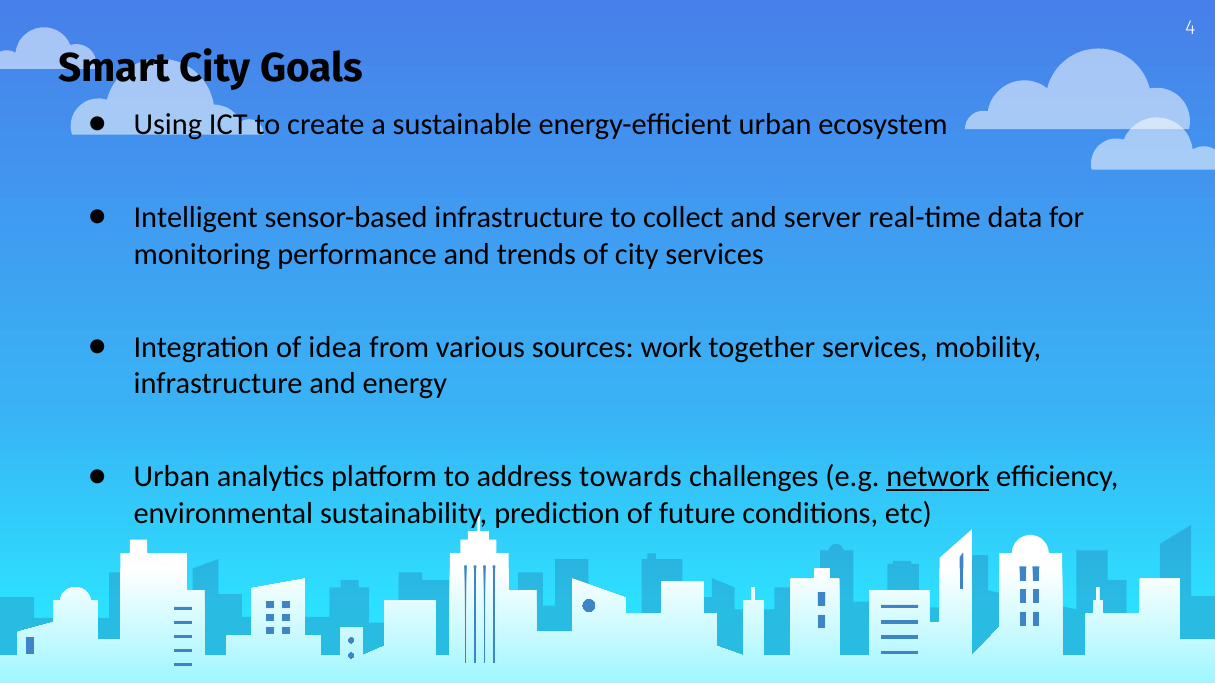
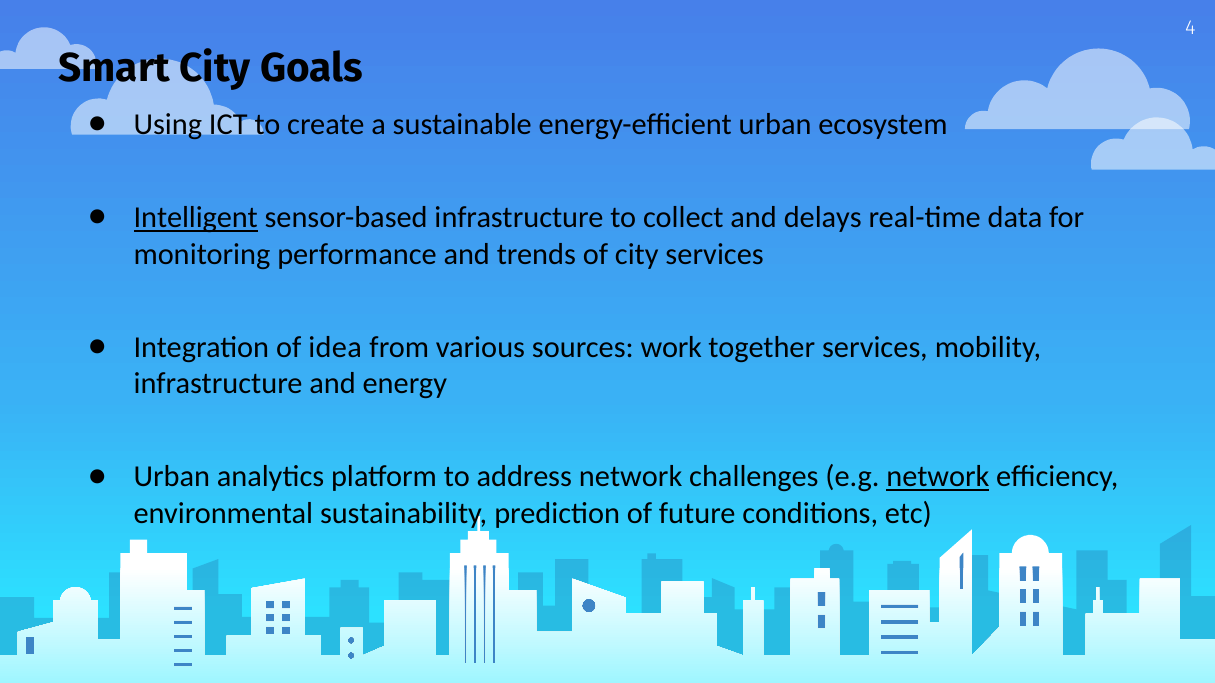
Intelligent underline: none -> present (196, 218)
server: server -> delays (823, 218)
address towards: towards -> network (631, 477)
